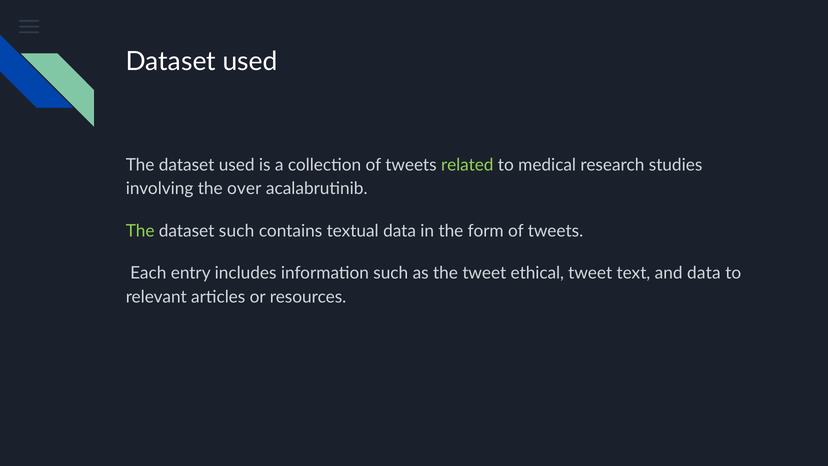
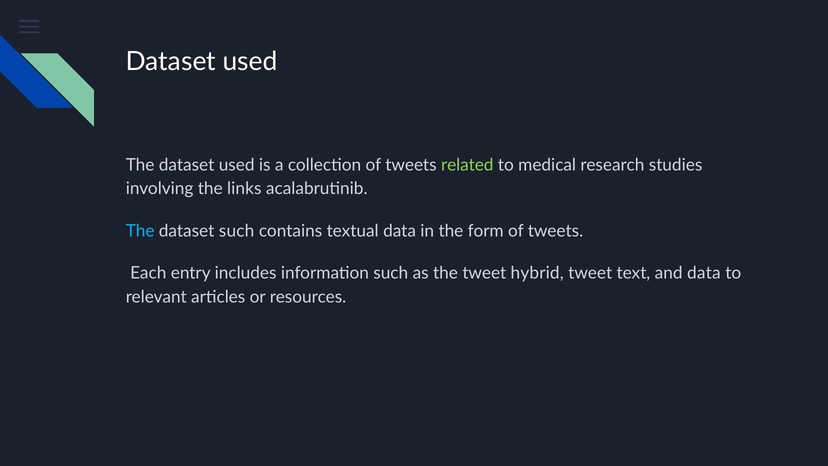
over: over -> links (244, 189)
The colour: light green -> light blue (140, 231)
ethical: ethical -> hybrid (537, 273)
